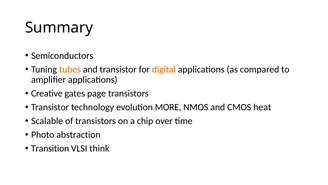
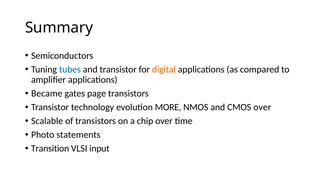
tubes colour: orange -> blue (70, 69)
Creative: Creative -> Became (47, 93)
CMOS heat: heat -> over (262, 107)
abstraction: abstraction -> statements (78, 134)
think: think -> input (99, 148)
